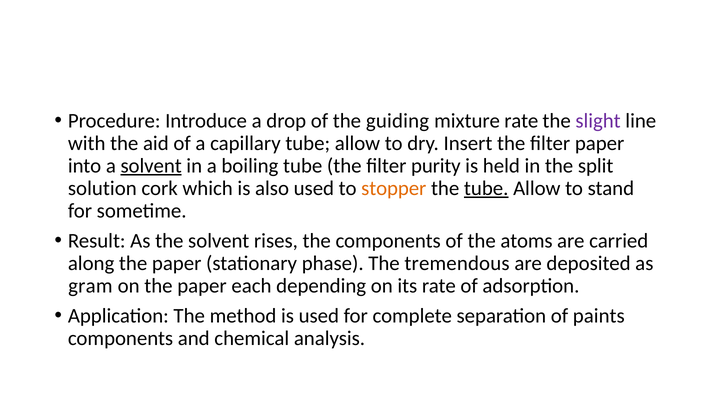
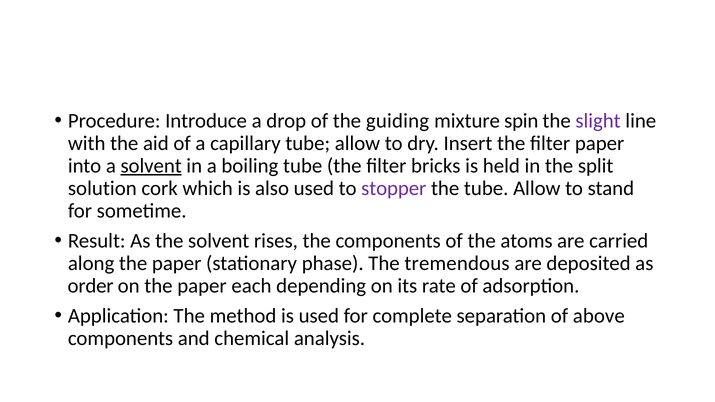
mixture rate: rate -> spin (521, 121)
purity: purity -> bricks (436, 166)
stopper colour: orange -> purple (394, 188)
tube underline: present -> none (486, 188)
gram: gram -> order (91, 286)
paints: paints -> above (599, 316)
